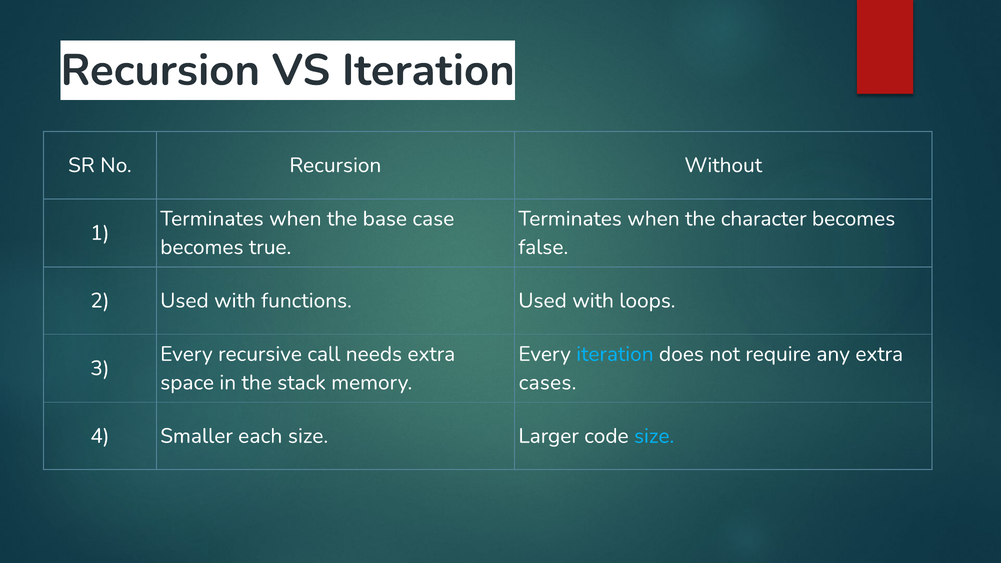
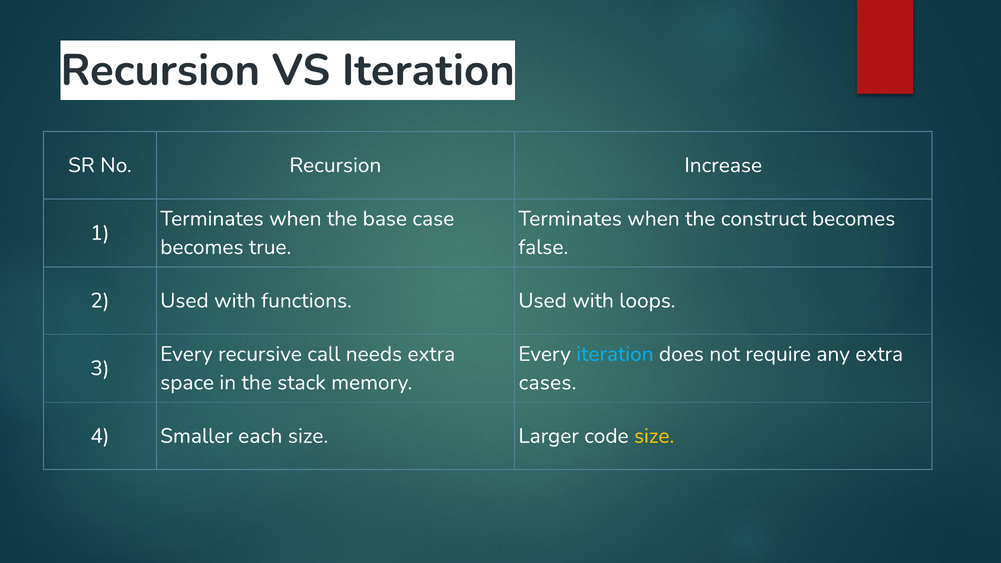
Without: Without -> Increase (723, 165)
character: character -> construct (764, 219)
size colour: light blue -> yellow (654, 436)
